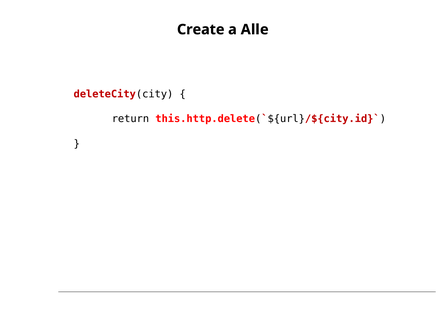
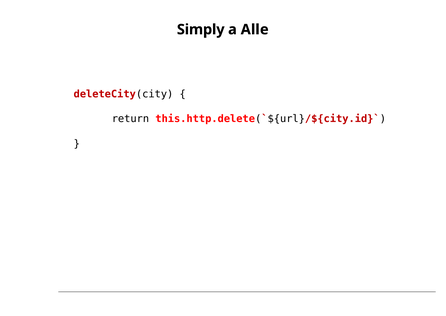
Create: Create -> Simply (201, 29)
